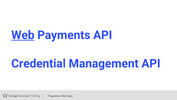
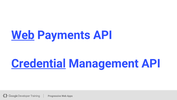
Credential underline: none -> present (39, 63)
